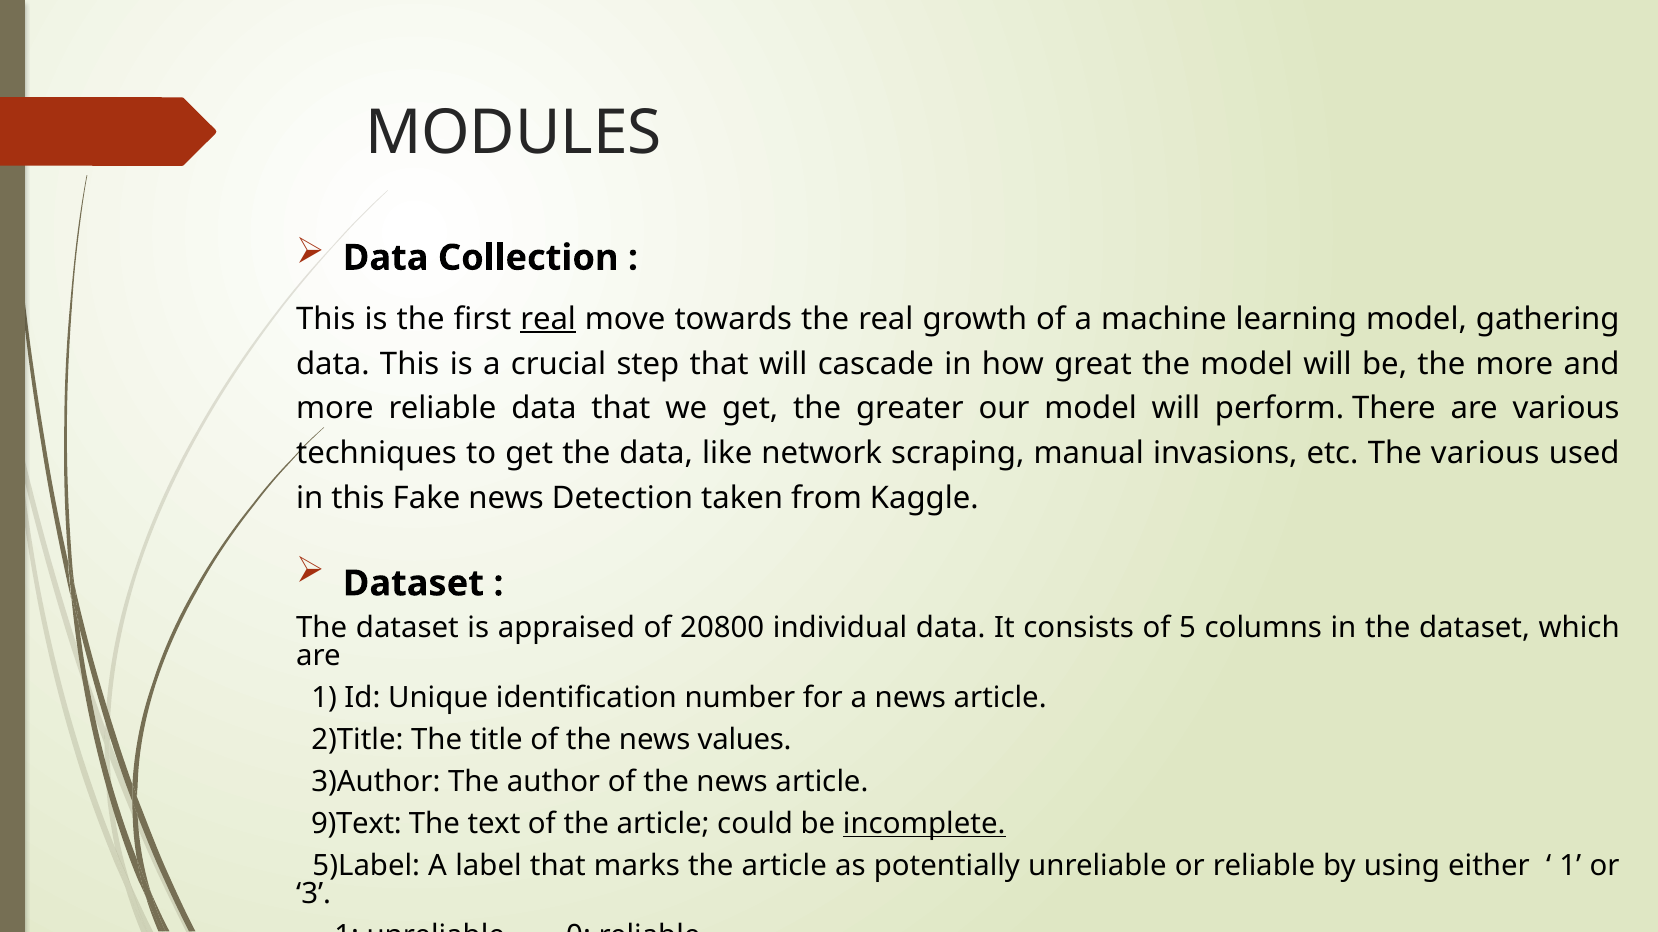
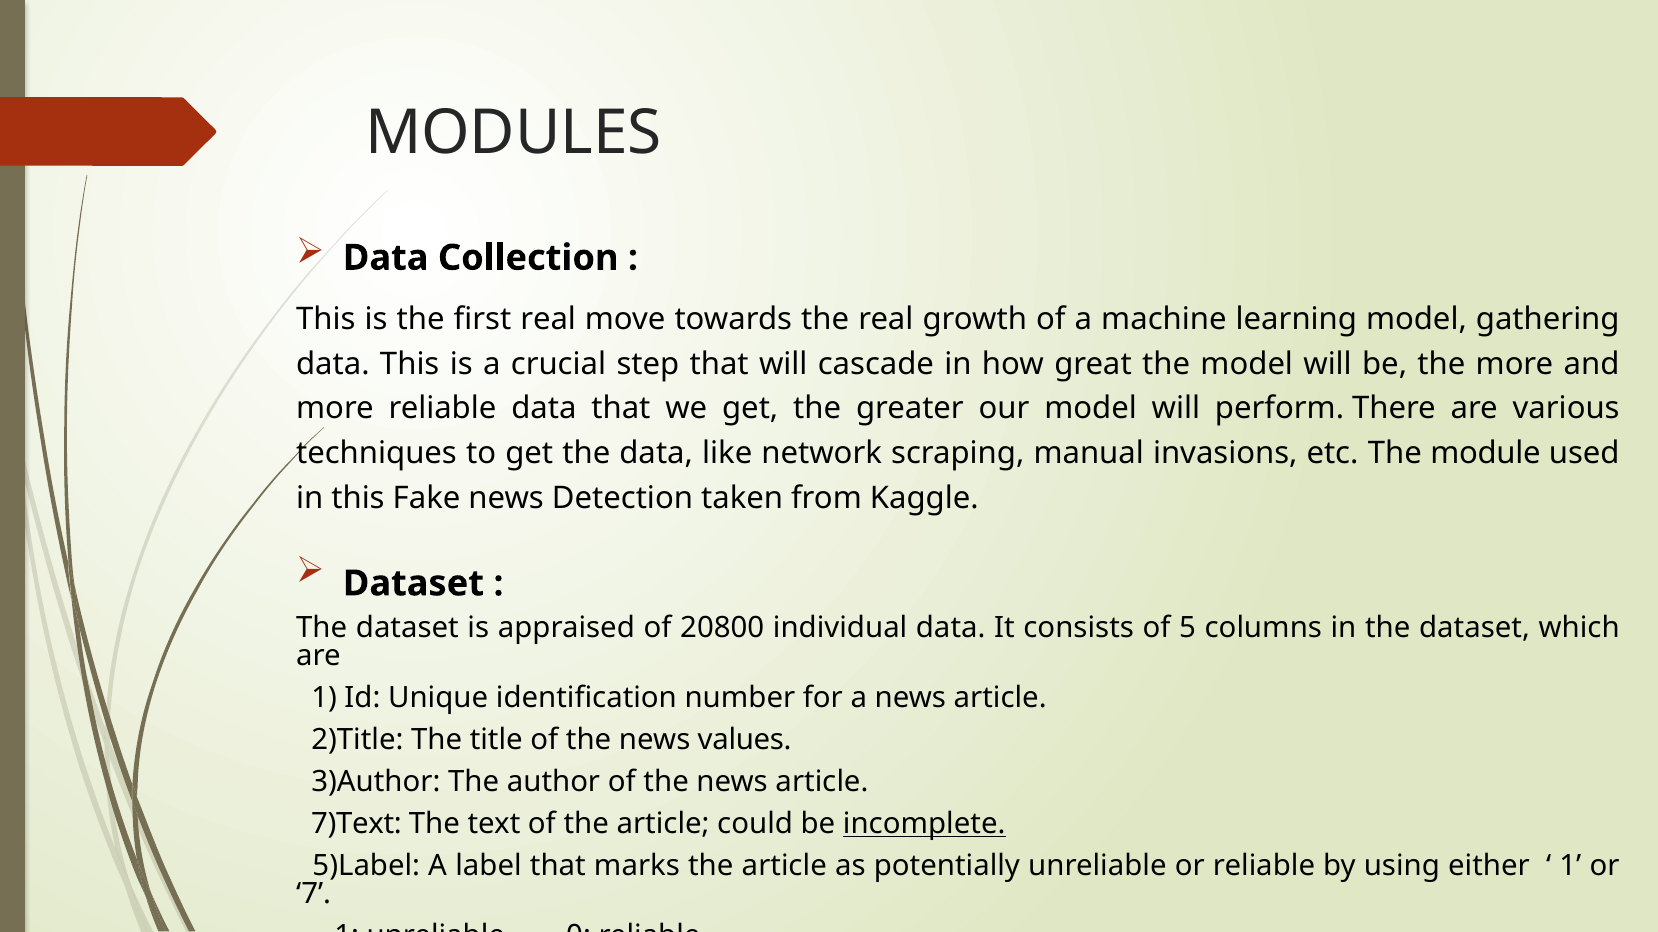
real underline: present -> none (548, 319)
The various: various -> module (1486, 454)
9)Text: 9)Text -> 7)Text (356, 824)
3: 3 -> 7 (314, 895)
